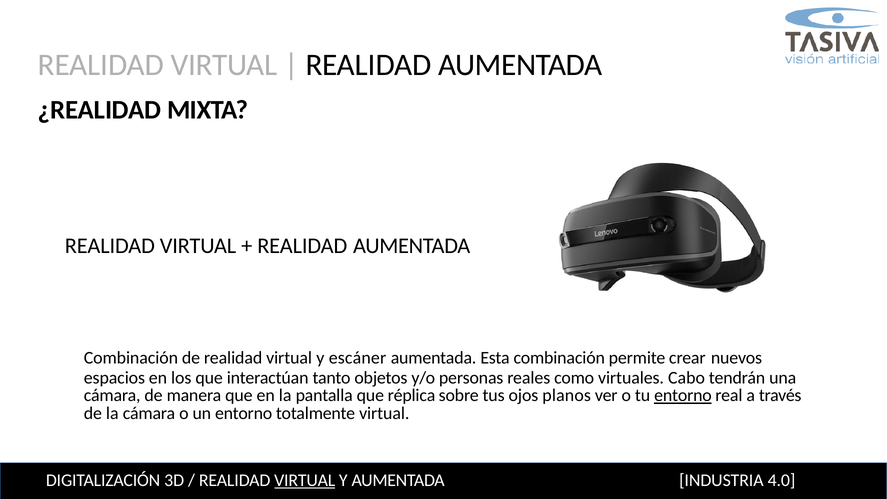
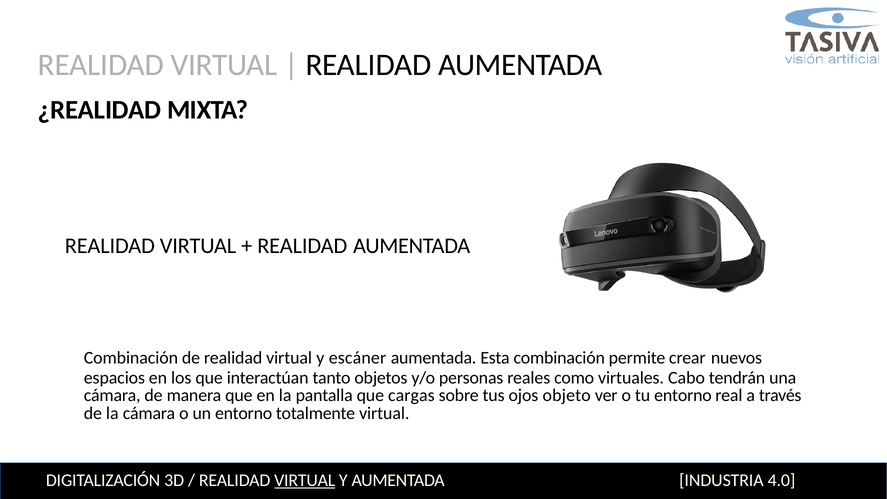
réplica: réplica -> cargas (411, 395)
planos: planos -> objeto (567, 395)
entorno underline: present -> none (683, 395)
